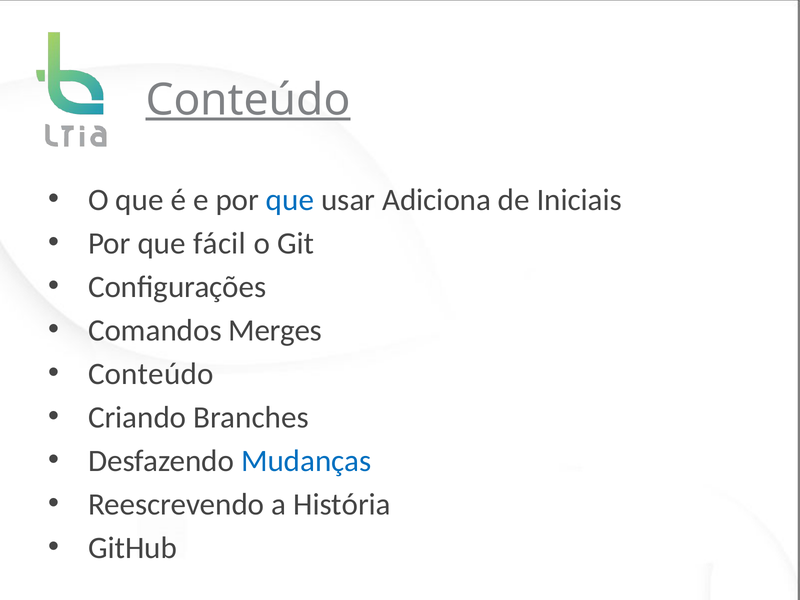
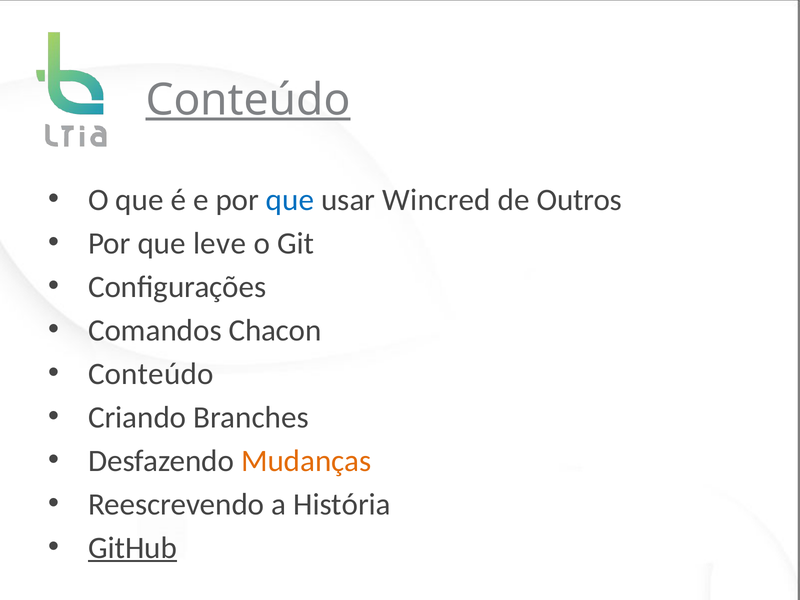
Adiciona: Adiciona -> Wincred (436, 200)
Iniciais: Iniciais -> Outros (579, 200)
fácil: fácil -> leve (220, 243)
Merges: Merges -> Chacon (275, 330)
Mudanças colour: blue -> orange (306, 461)
GitHub underline: none -> present (133, 548)
